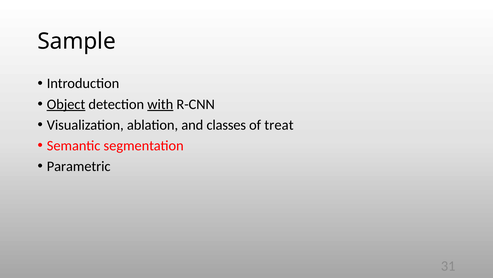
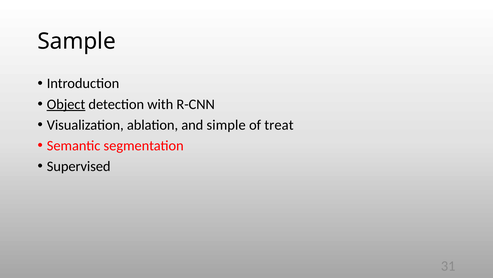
with underline: present -> none (160, 104)
classes: classes -> simple (226, 125)
Parametric: Parametric -> Supervised (79, 166)
